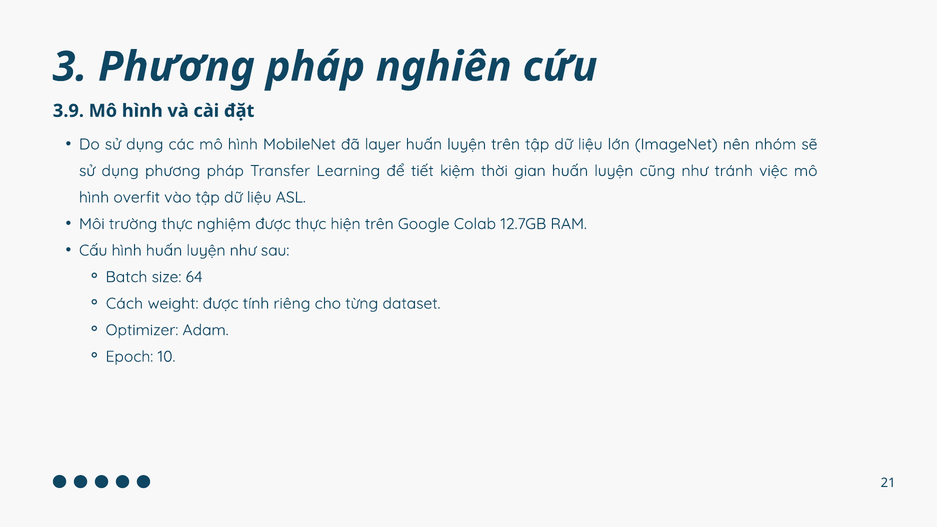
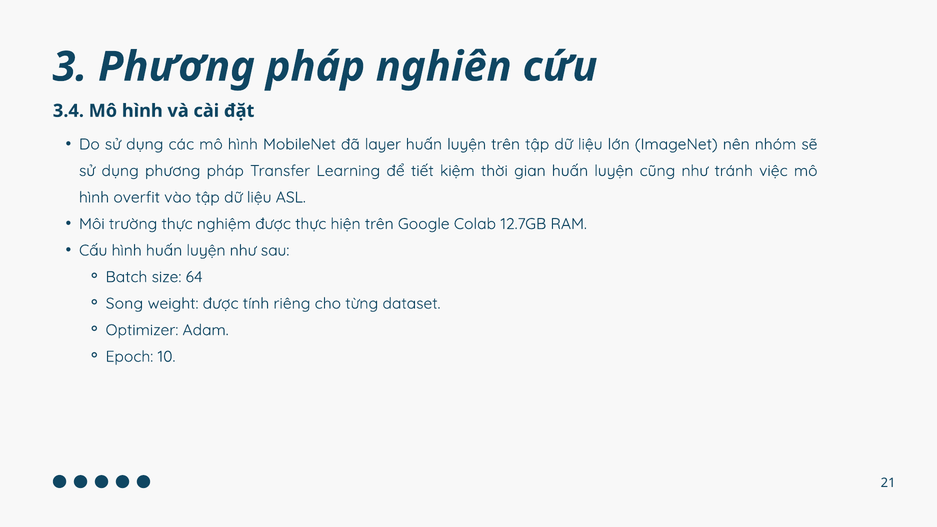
3.9: 3.9 -> 3.4 (68, 111)
Cách: Cách -> Song (124, 304)
